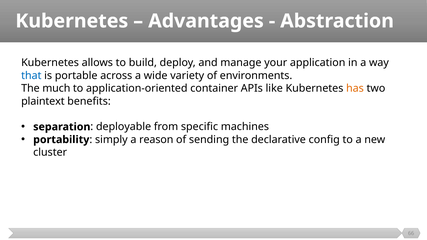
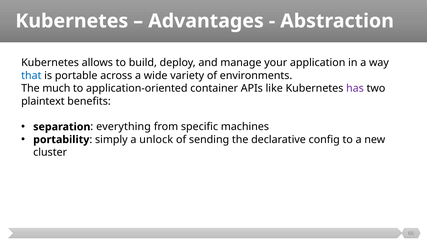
has colour: orange -> purple (355, 88)
deployable: deployable -> everything (124, 127)
reason: reason -> unlock (156, 140)
